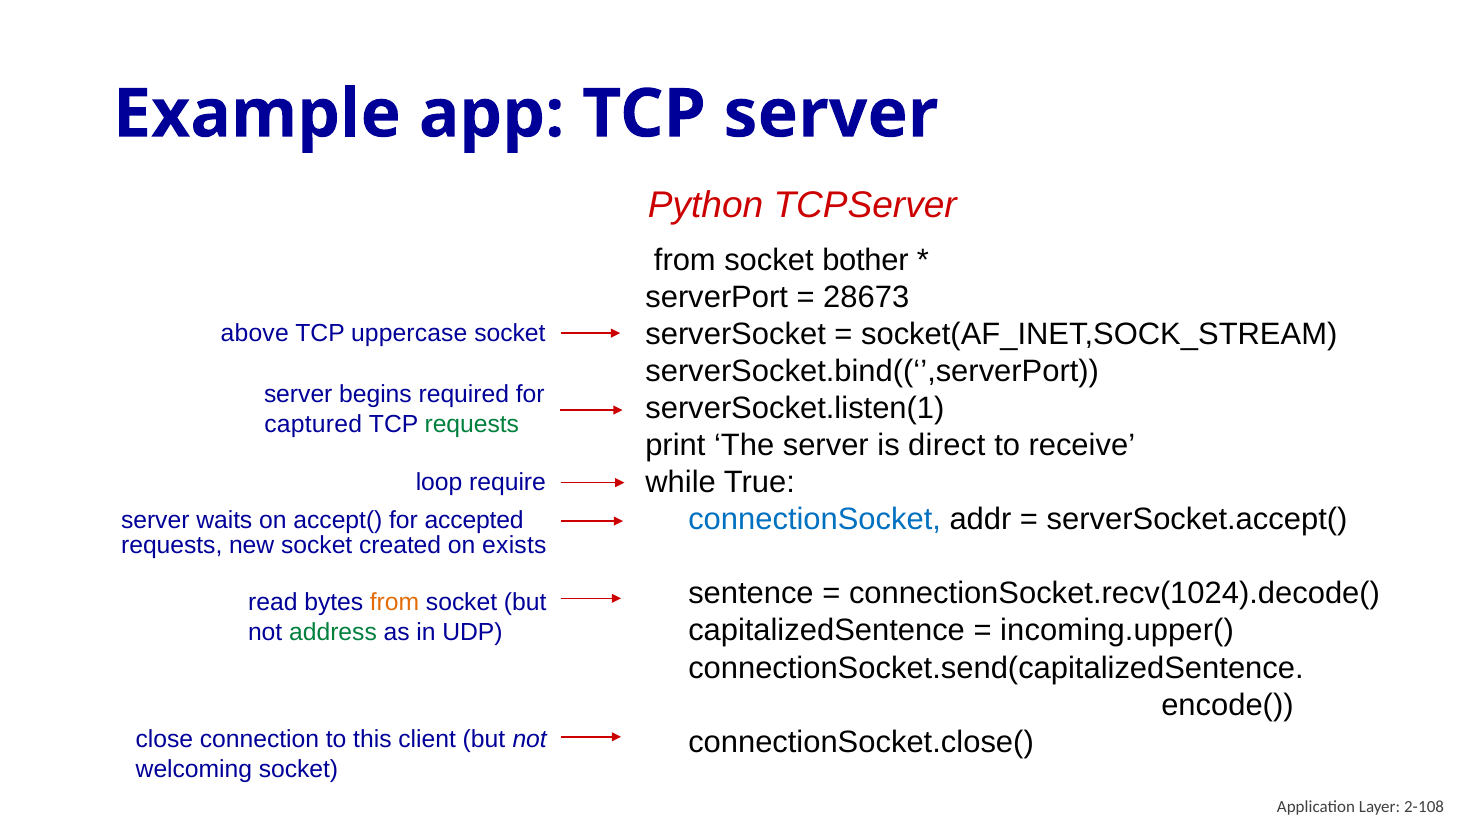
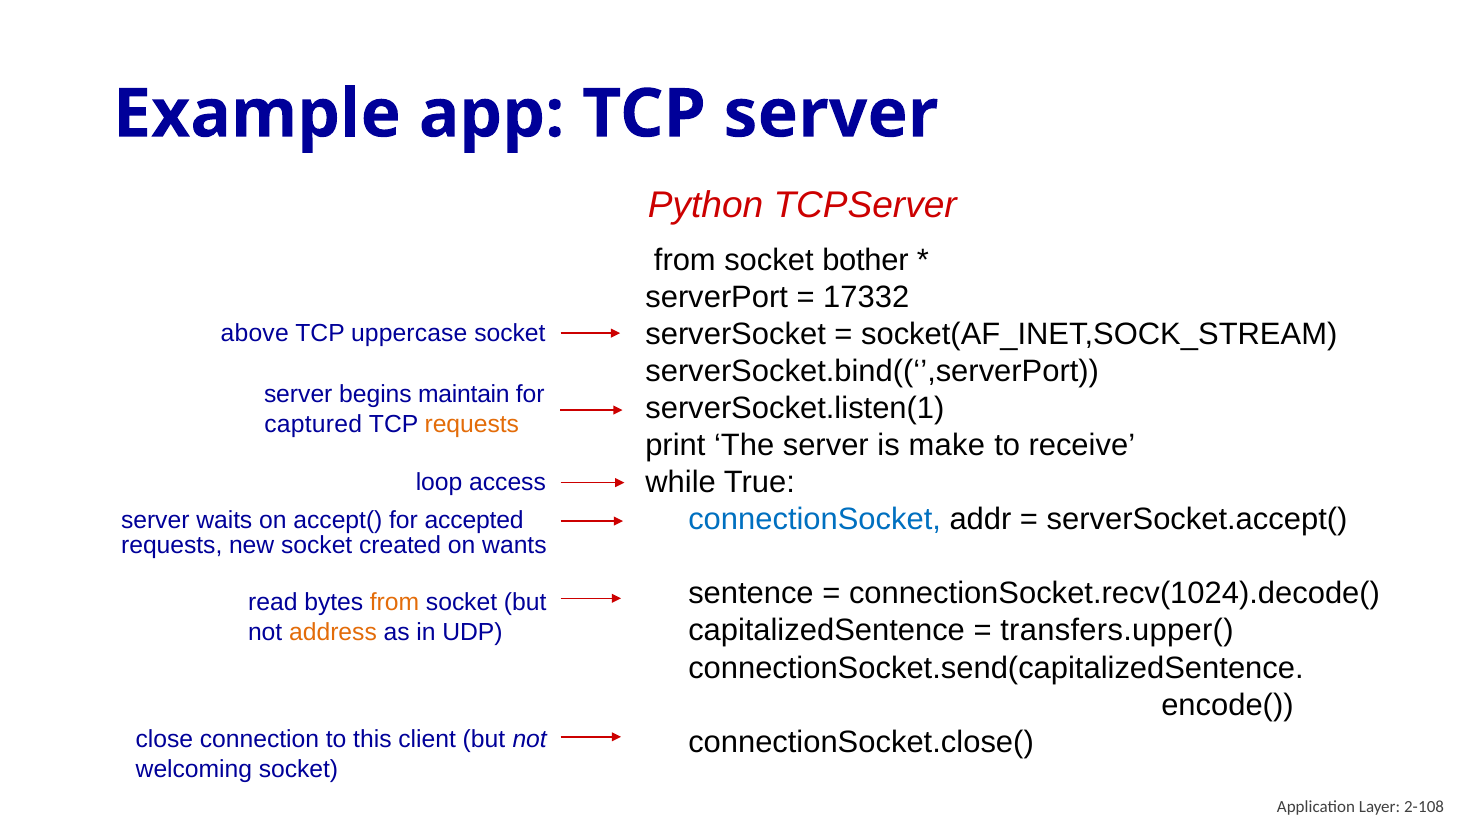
28673: 28673 -> 17332 (866, 297)
required: required -> maintain (464, 395)
requests colour: green -> orange (472, 424)
direct: direct -> make (947, 445)
require: require -> access (508, 482)
exists: exists -> wants (514, 545)
incoming.upper(: incoming.upper( -> transfers.upper( (1117, 631)
address colour: green -> orange (333, 632)
